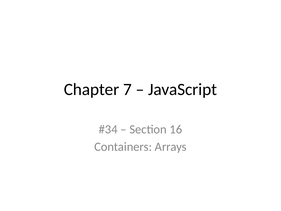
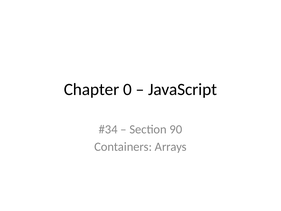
7: 7 -> 0 (127, 89)
16: 16 -> 90 (176, 129)
